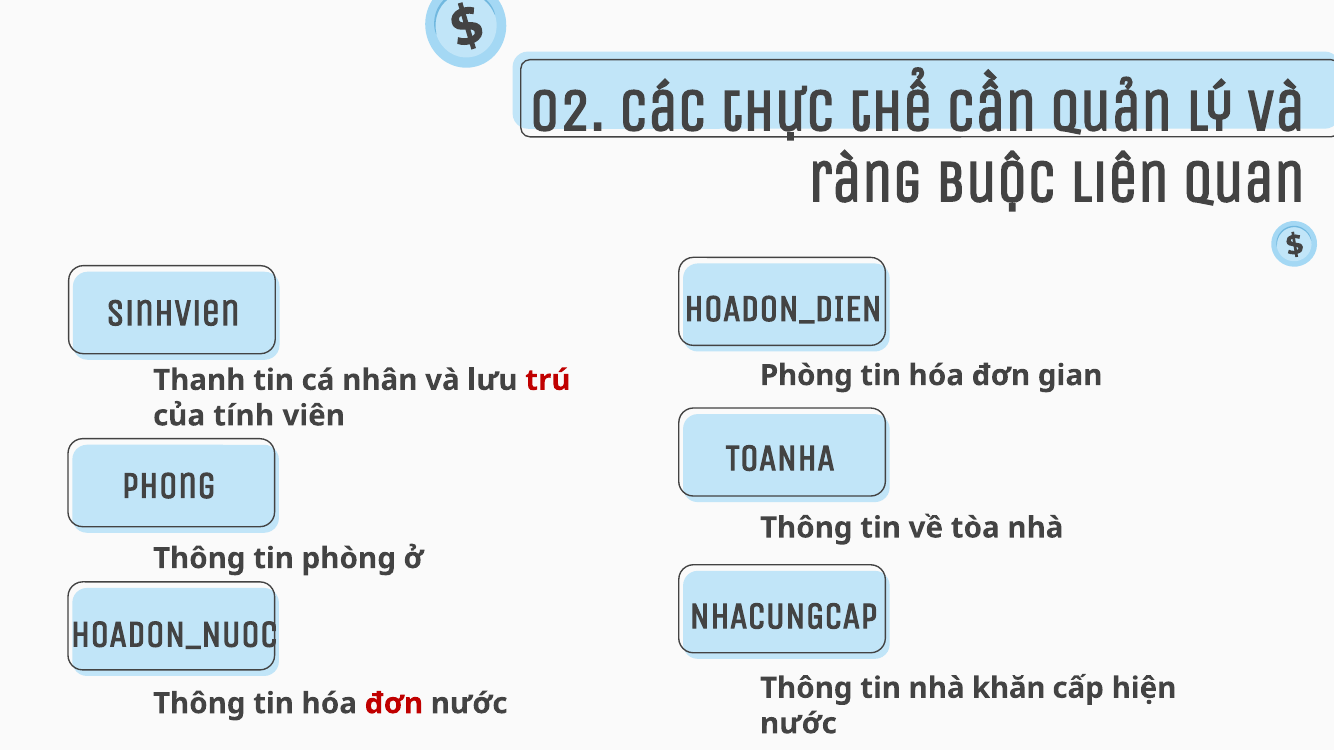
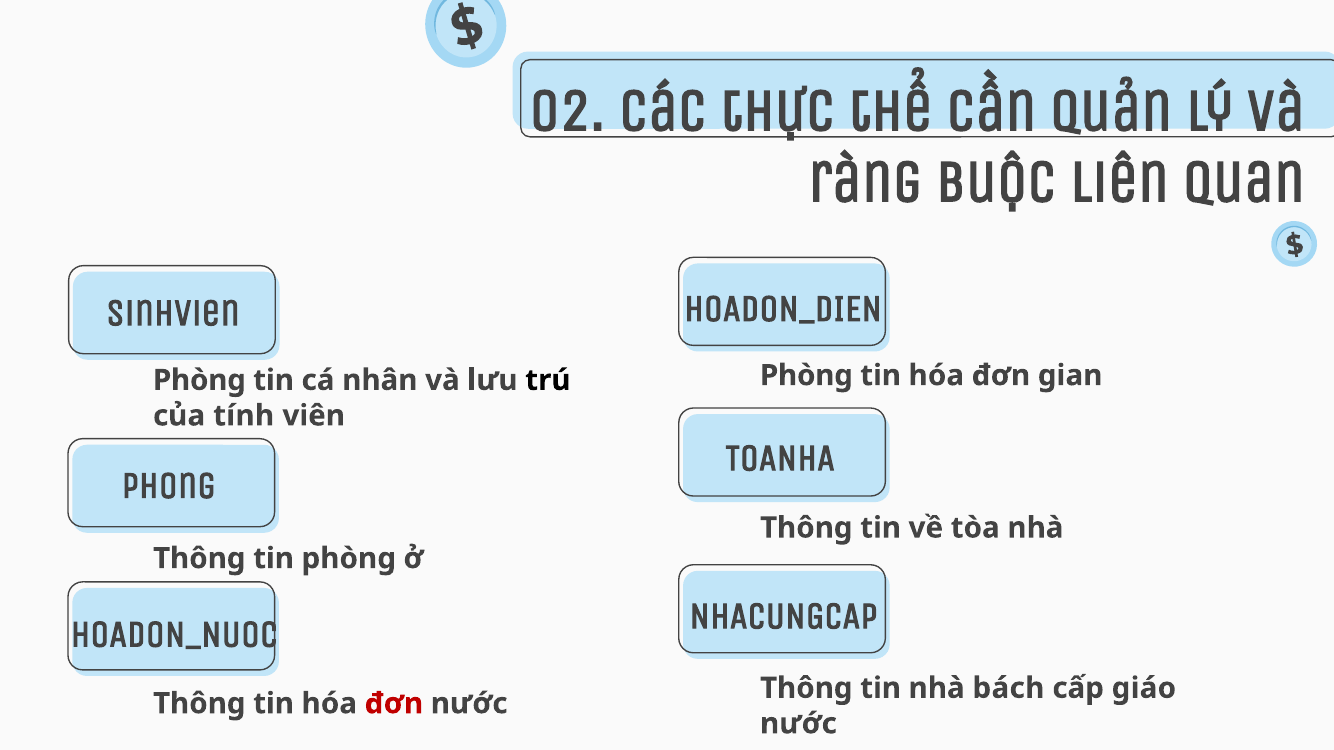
Thanh: Thanh -> Phòng (199, 380)
trú colour: red -> black (548, 380)
khăn: khăn -> bách (1008, 688)
hiện: hiện -> giáo (1144, 688)
